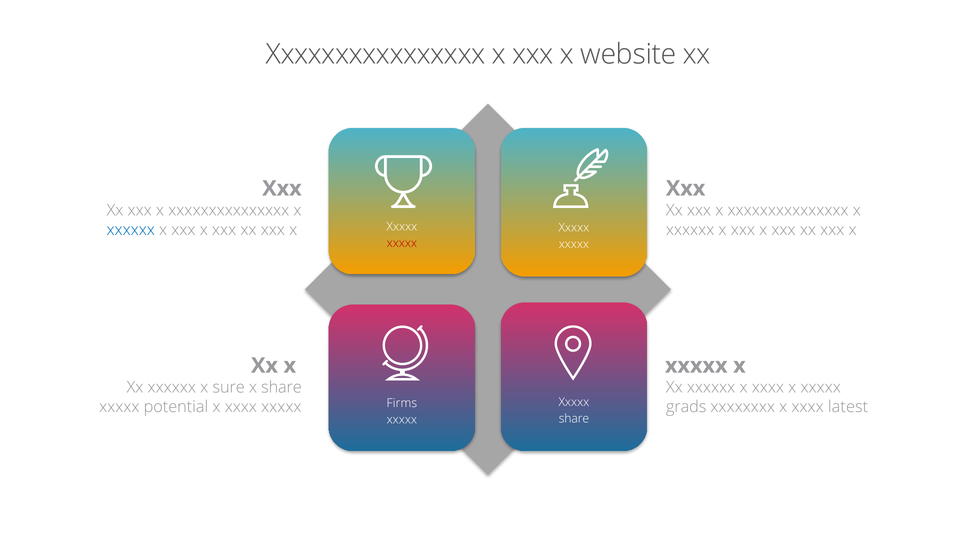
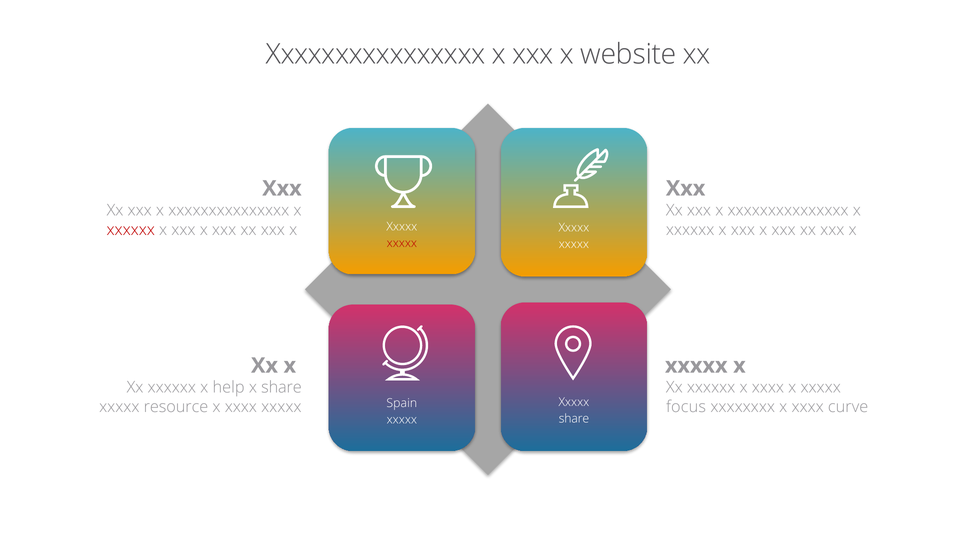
xxxxxx colour: blue -> red (131, 230)
sure: sure -> help (229, 387)
Firms: Firms -> Spain (402, 403)
potential: potential -> resource (176, 407)
grads: grads -> focus (686, 407)
latest: latest -> curve (848, 407)
